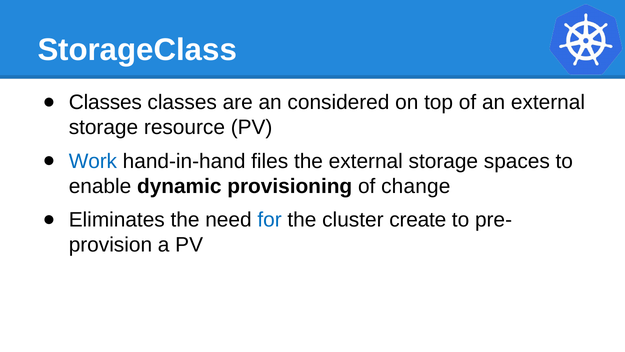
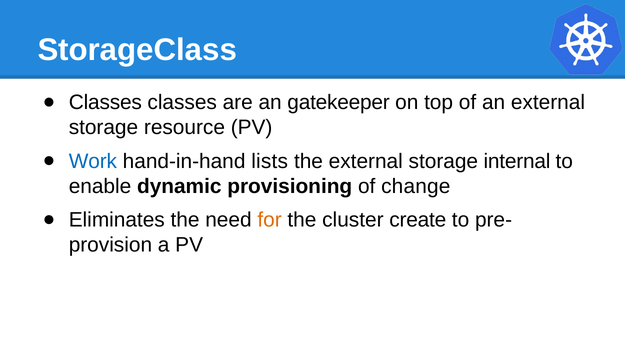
considered: considered -> gatekeeper (339, 102)
files: files -> lists (270, 161)
spaces: spaces -> internal (517, 161)
for colour: blue -> orange (270, 220)
